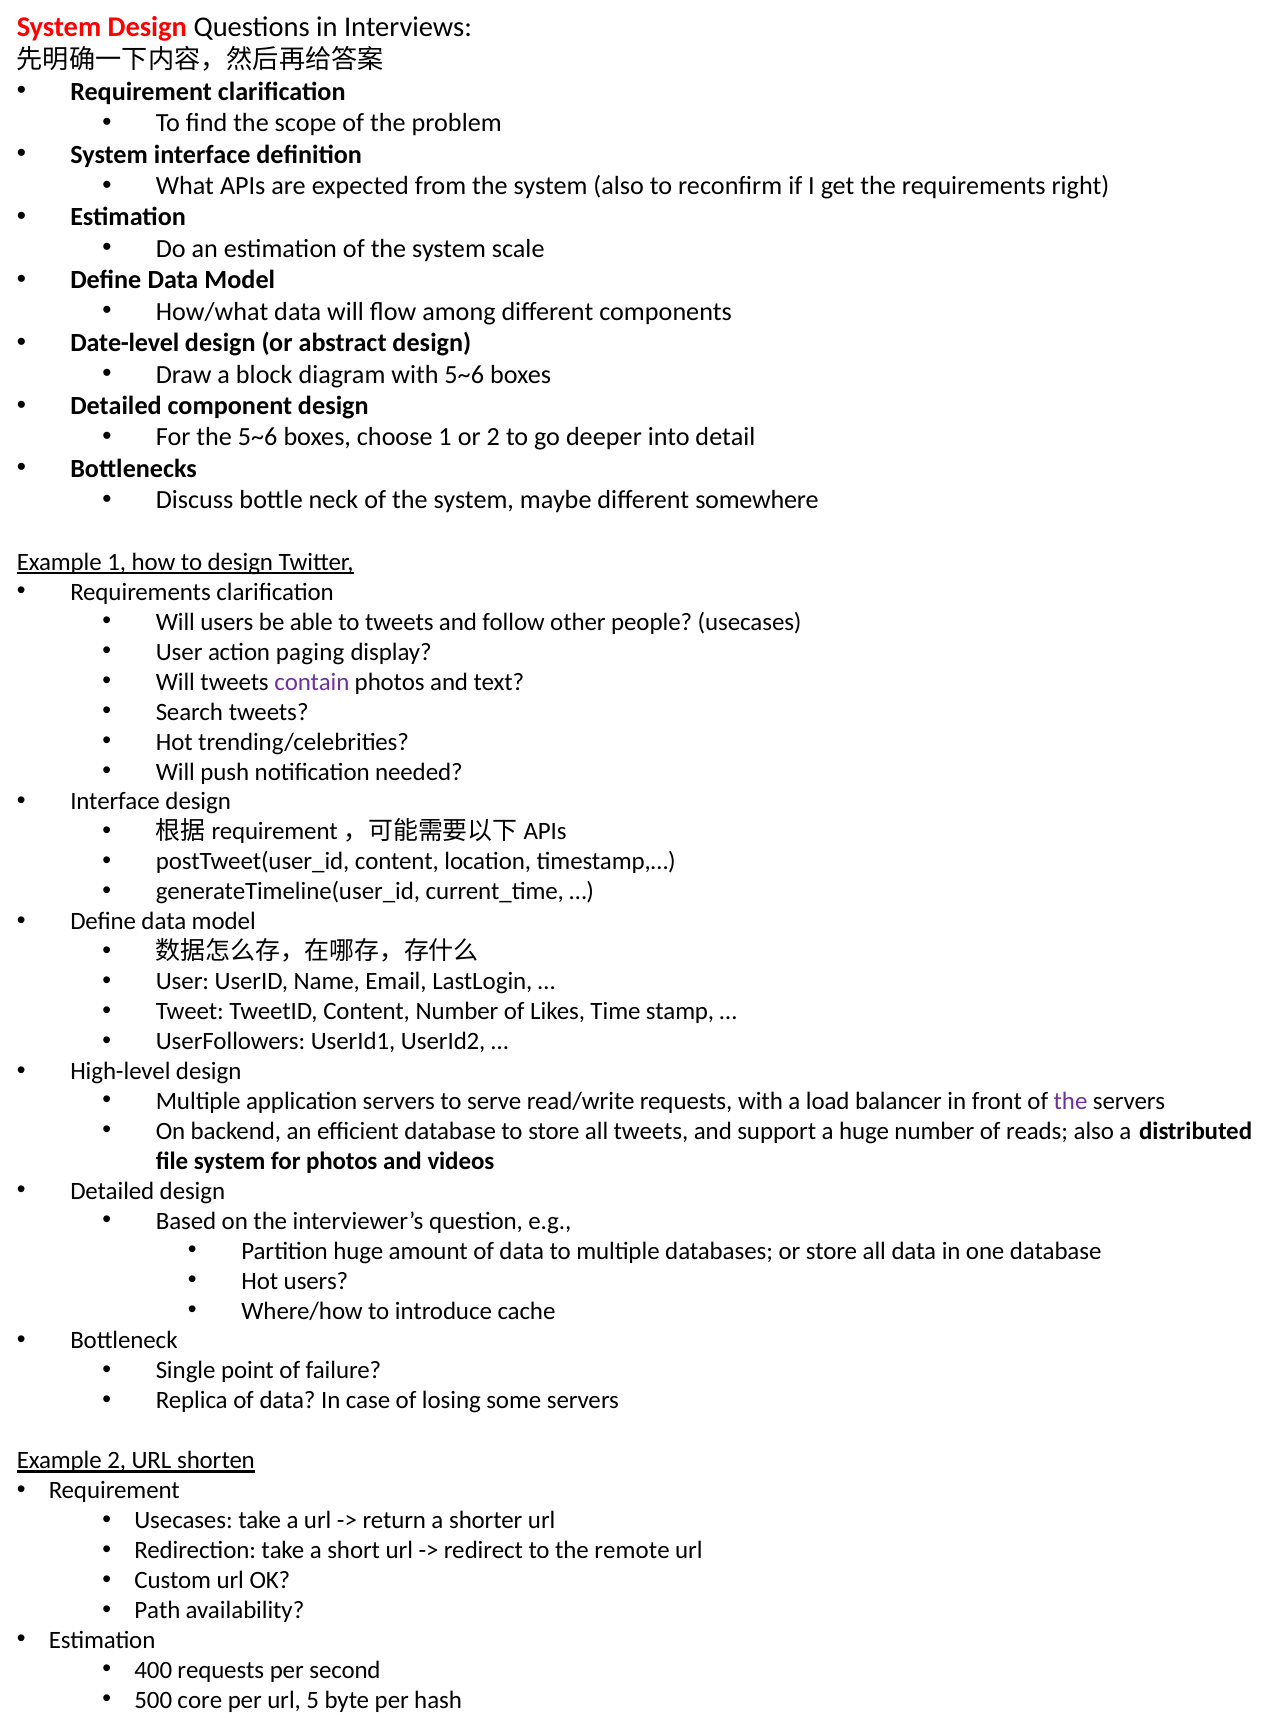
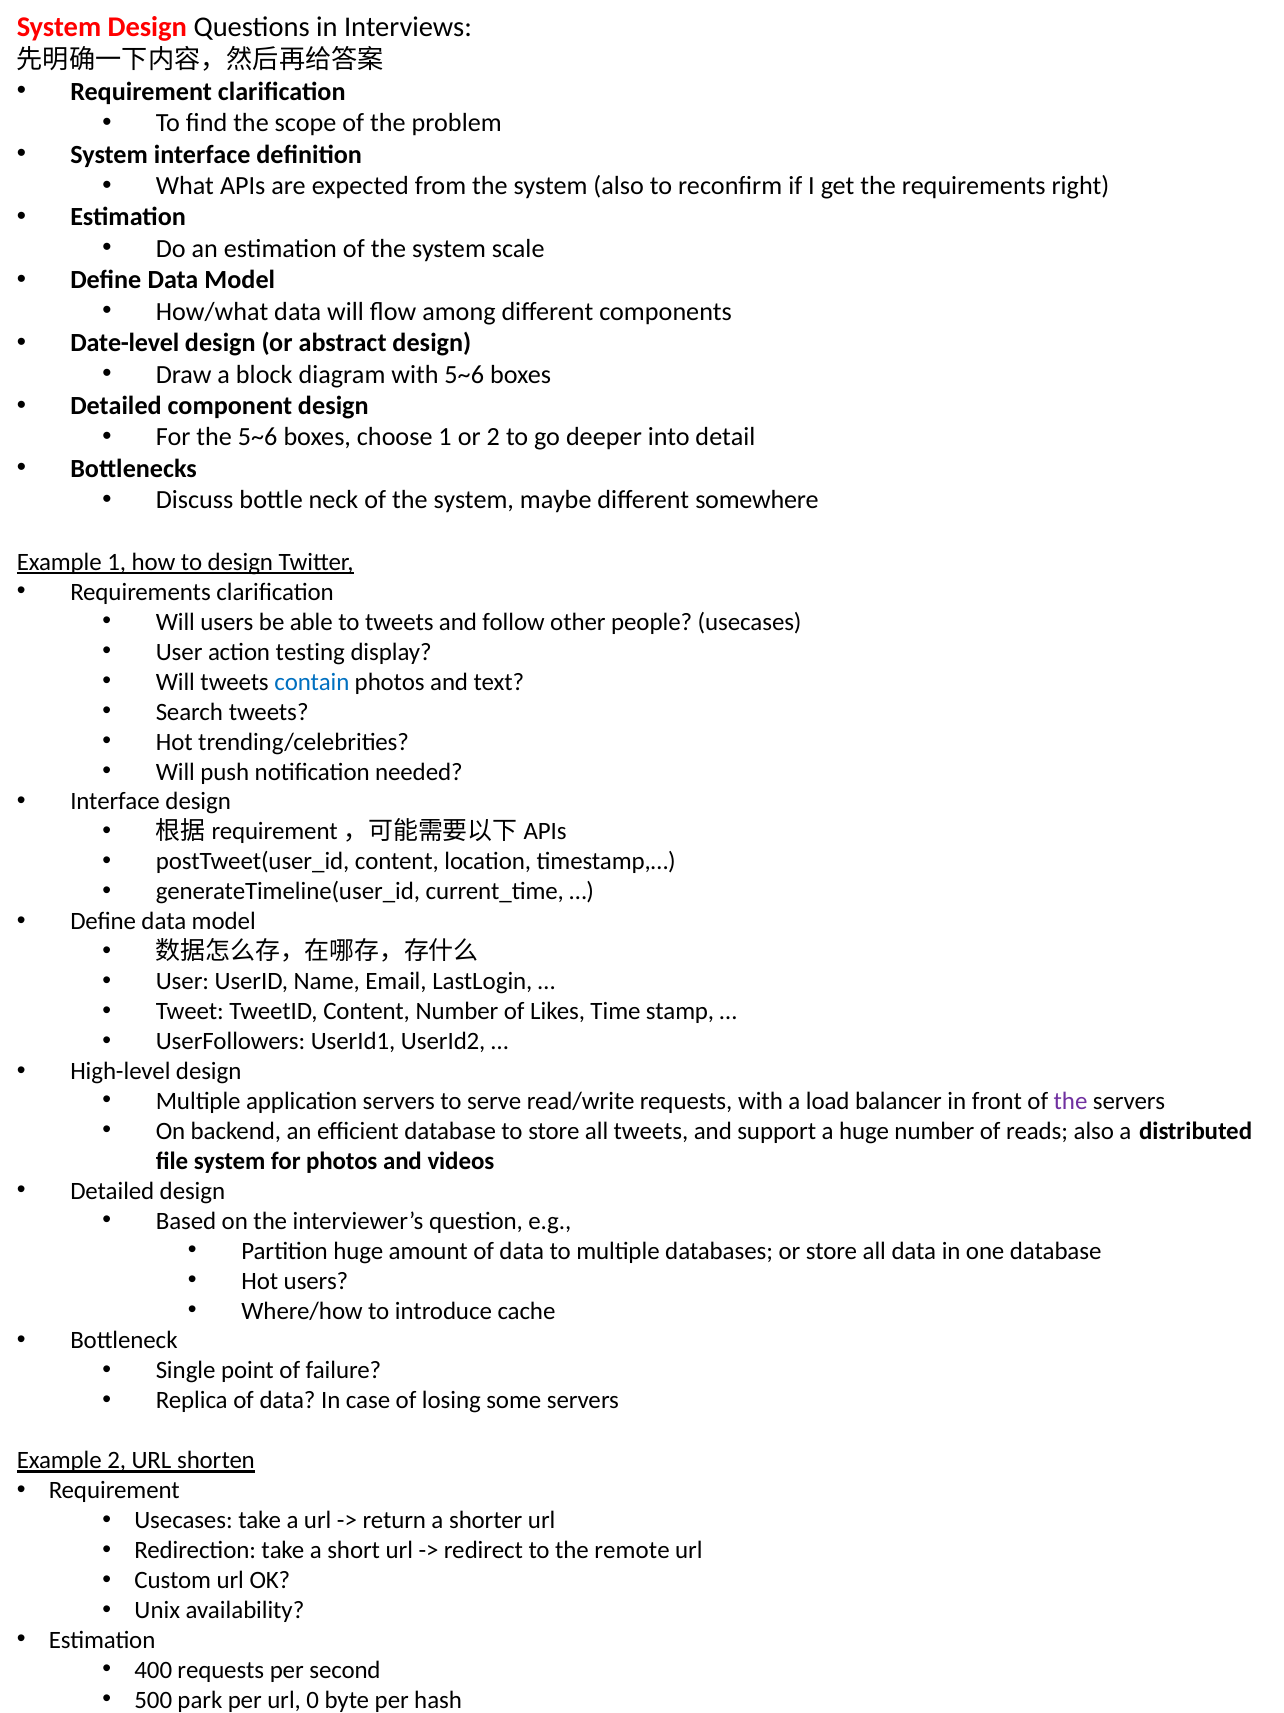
paging: paging -> testing (310, 652)
contain colour: purple -> blue (312, 682)
Path: Path -> Unix (157, 1609)
core: core -> park (200, 1699)
5: 5 -> 0 (313, 1699)
